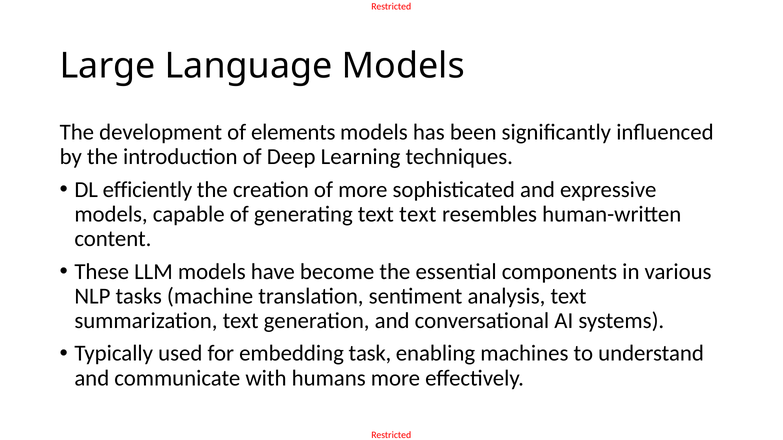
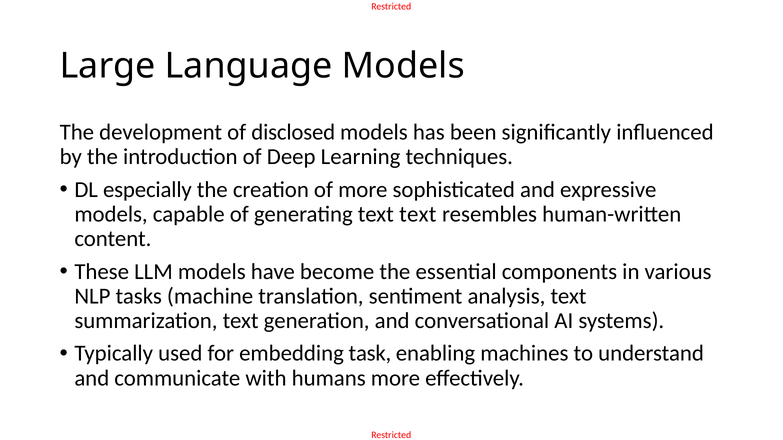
elements: elements -> disclosed (293, 132)
efficiently: efficiently -> especially (147, 190)
